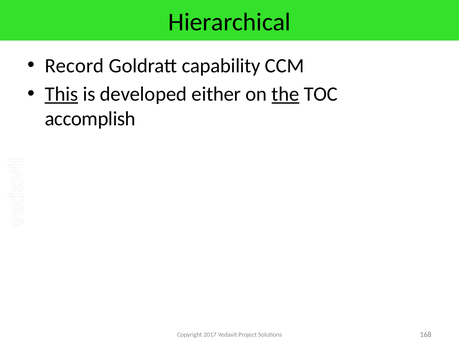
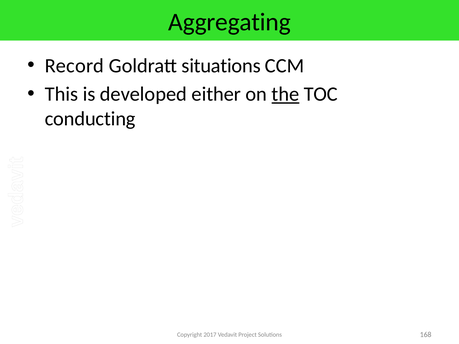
Hierarchical: Hierarchical -> Aggregating (230, 22)
capability: capability -> situations (221, 66)
This underline: present -> none (61, 94)
accomplish: accomplish -> conducting (90, 119)
